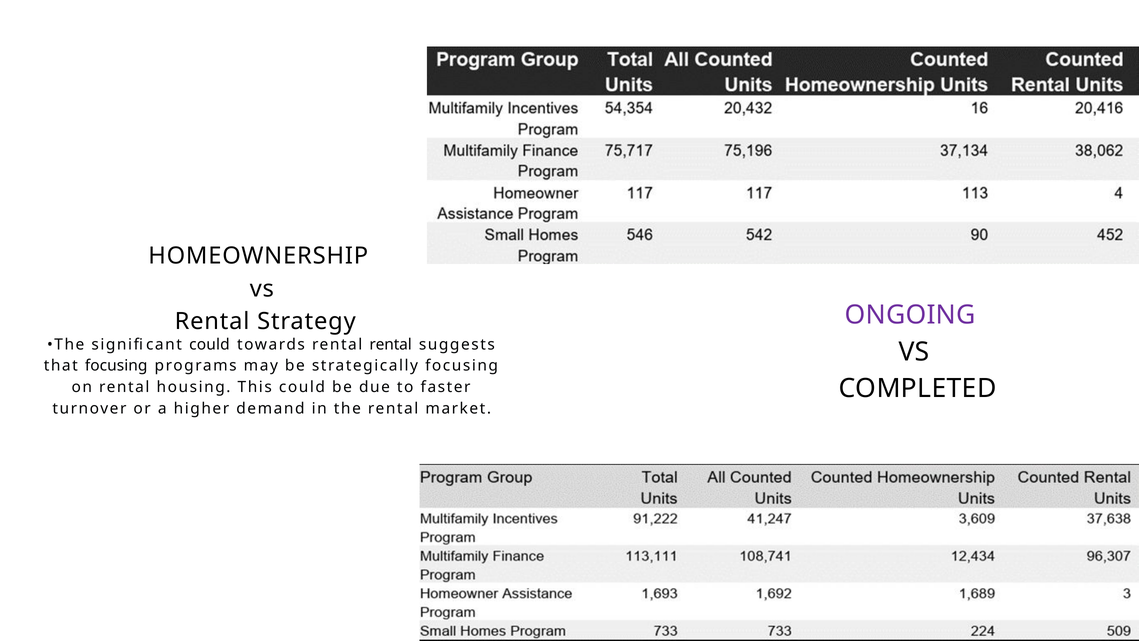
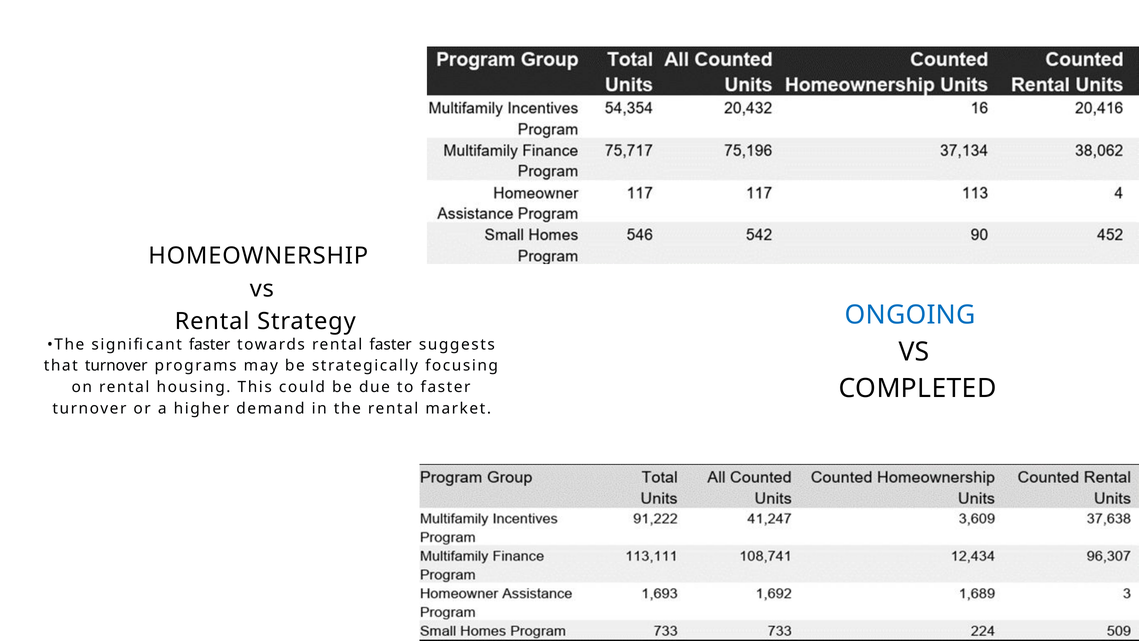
ONGOING colour: purple -> blue (910, 315)
significant could: could -> faster (210, 344)
rental rental: rental -> faster (391, 344)
that focusing: focusing -> turnover (116, 366)
